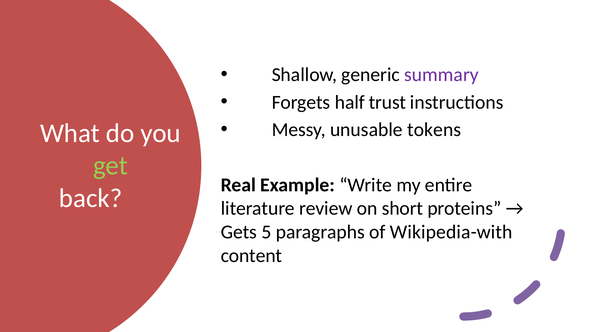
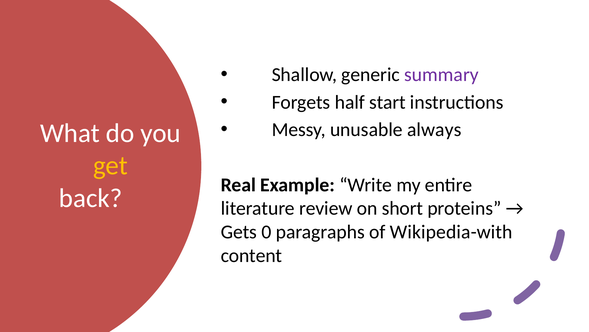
trust: trust -> start (387, 102)
tokens: tokens -> always (434, 130)
get colour: light green -> yellow (111, 165)
5: 5 -> 0 (266, 232)
